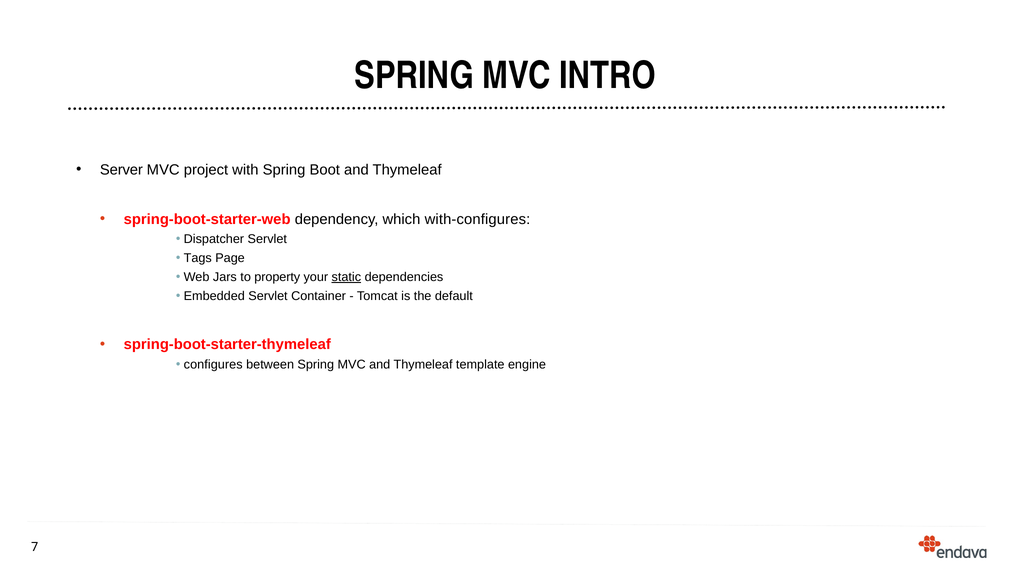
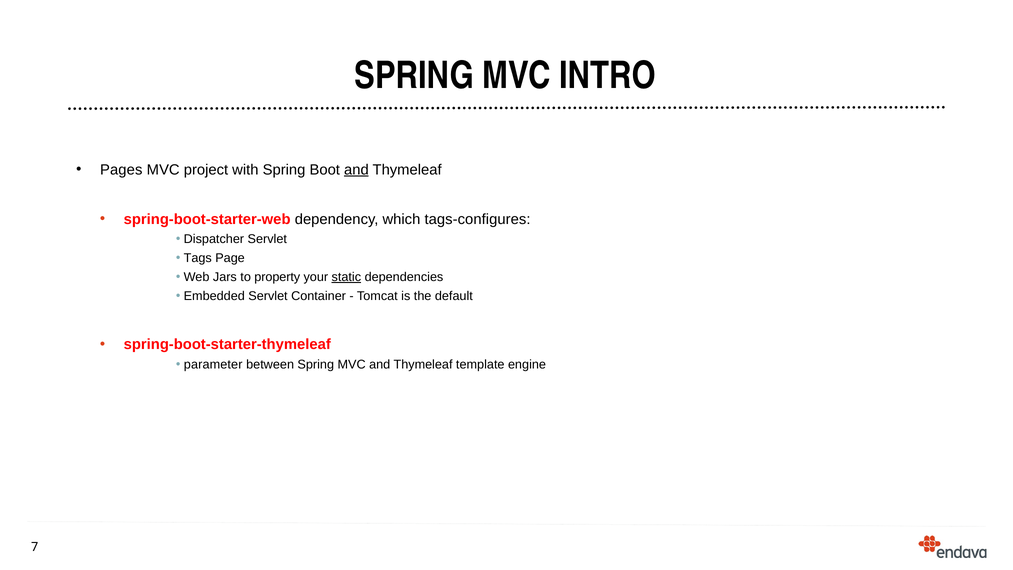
Server: Server -> Pages (121, 170)
and underline: none -> present (356, 170)
with-configures: with-configures -> tags-configures (478, 219)
configures: configures -> parameter (213, 364)
